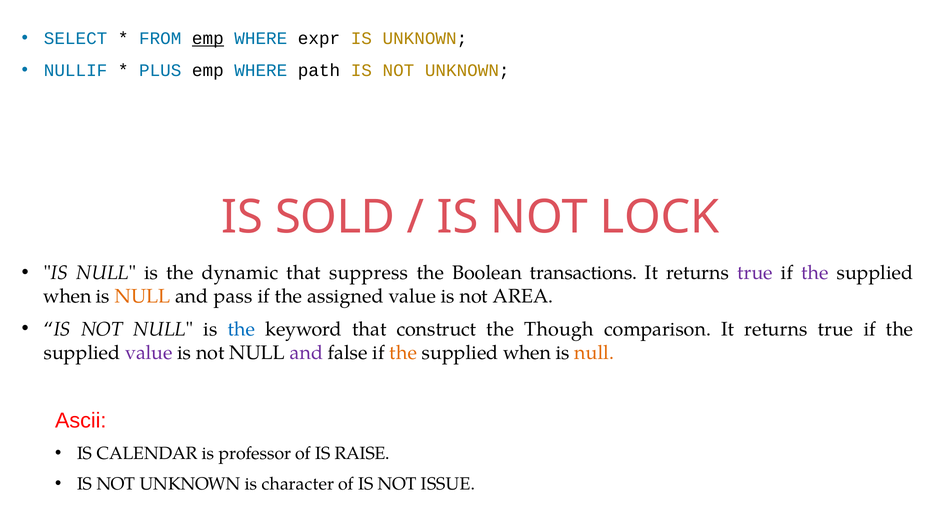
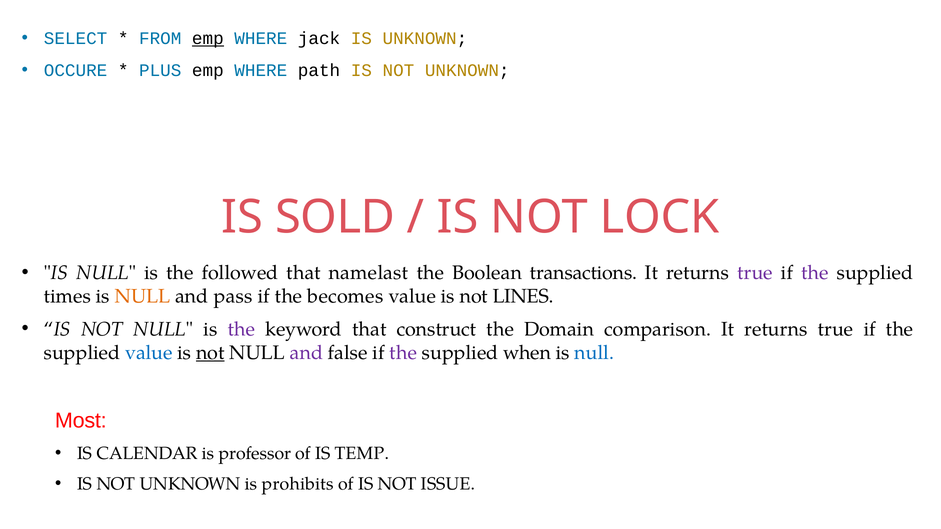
expr: expr -> jack (319, 39)
NULLIF: NULLIF -> OCCURE (76, 70)
dynamic: dynamic -> followed (240, 273)
suppress: suppress -> namelast (369, 273)
when: when -> times (67, 296)
assigned: assigned -> becomes (345, 296)
AREA: AREA -> LINES (523, 296)
the colour: blue -> purple (241, 329)
Though: Though -> Domain (559, 329)
value colour: purple -> blue (149, 353)
not underline: none -> present (210, 353)
the colour: orange -> purple (403, 353)
null colour: orange -> blue (594, 353)
Ascii: Ascii -> Most (81, 421)
RAISE: RAISE -> TEMP (362, 454)
character: character -> prohibits (298, 484)
